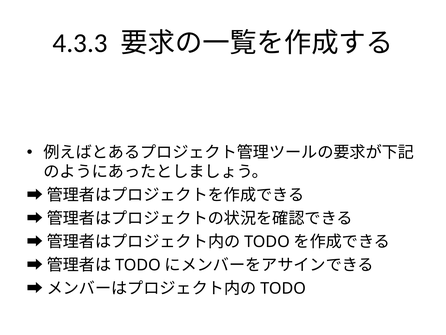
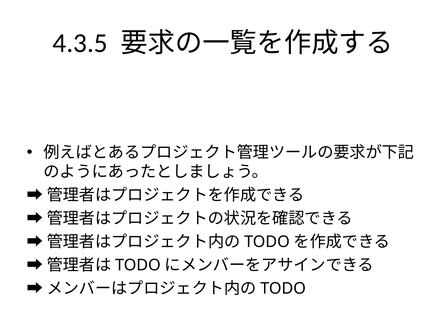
4.3.3: 4.3.3 -> 4.3.5 (80, 43)
